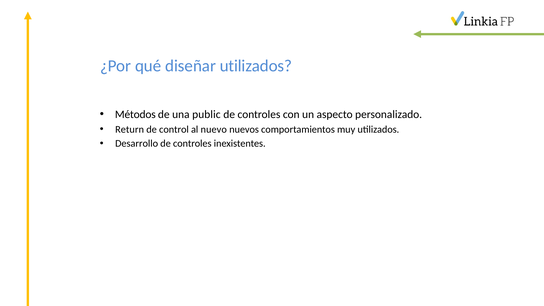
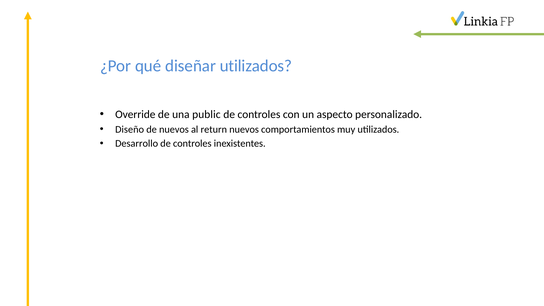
Métodos: Métodos -> Override (135, 114)
Return: Return -> Diseño (130, 129)
de control: control -> nuevos (174, 129)
nuevo: nuevo -> return (214, 129)
